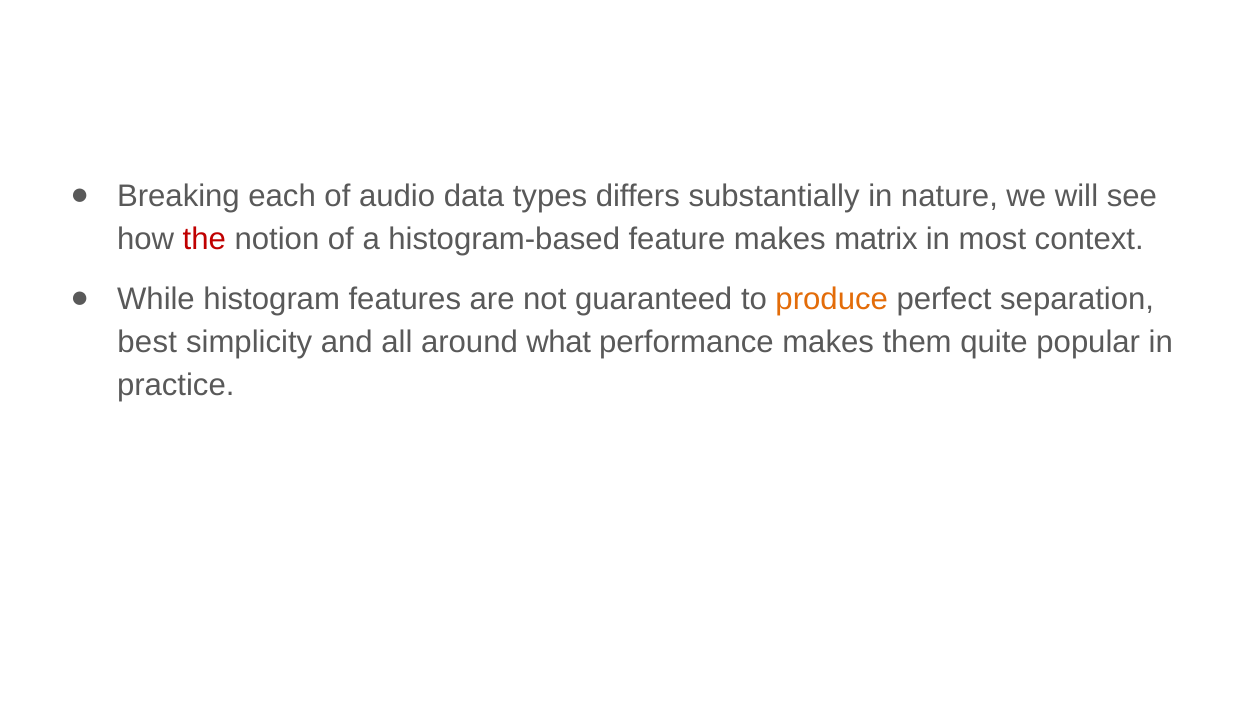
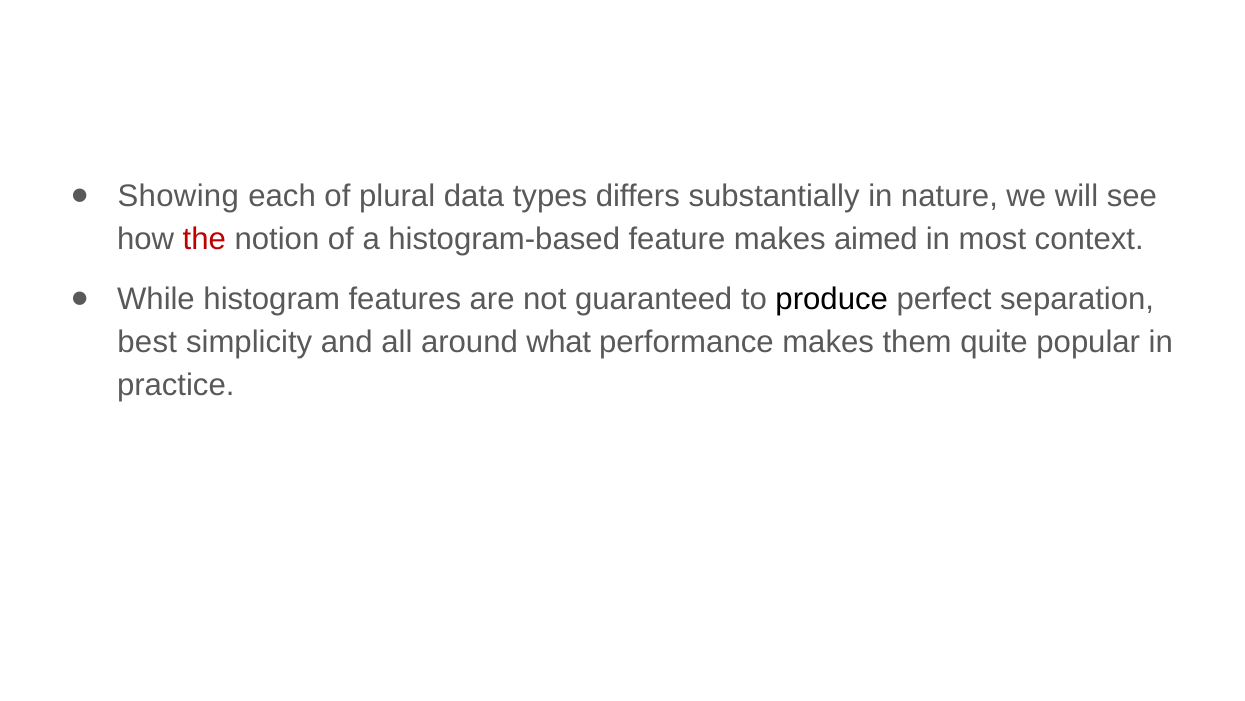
Breaking: Breaking -> Showing (178, 196)
audio: audio -> plural (397, 196)
matrix: matrix -> aimed (876, 239)
produce colour: orange -> black (832, 299)
